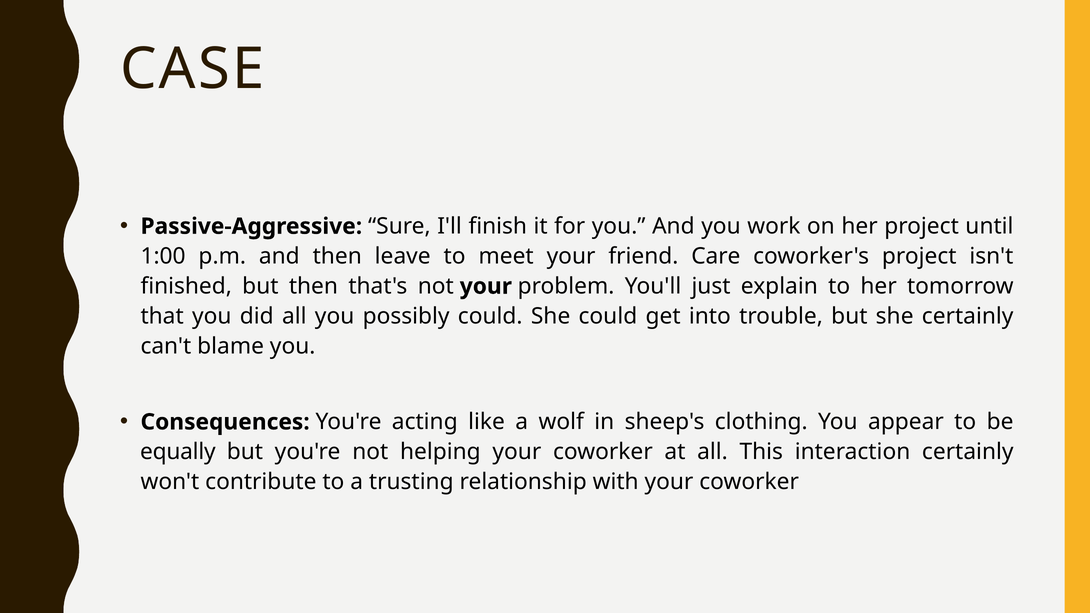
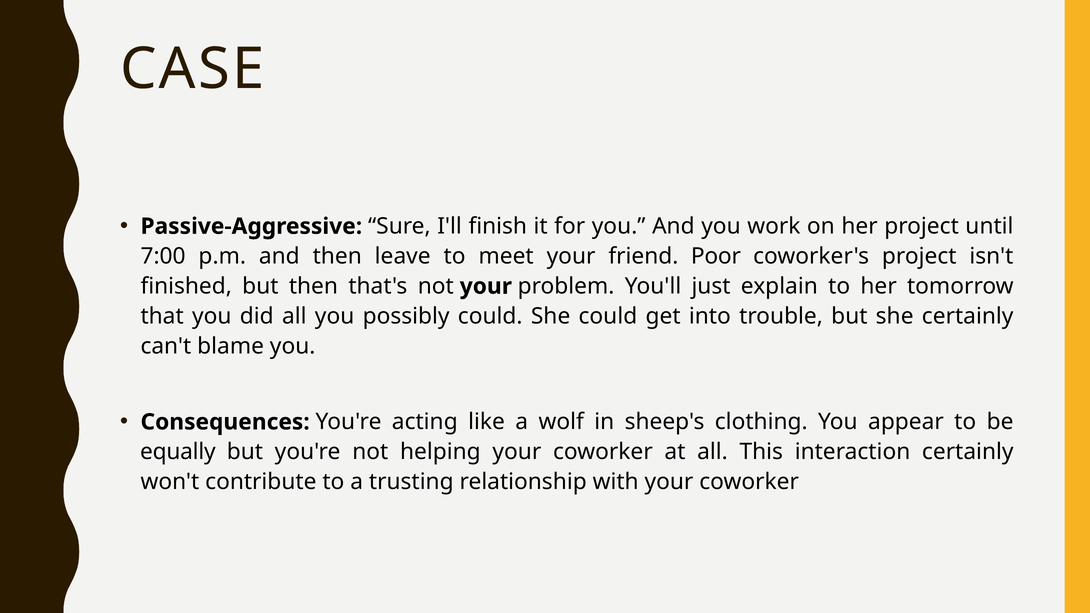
1:00: 1:00 -> 7:00 (163, 256)
Care: Care -> Poor (716, 256)
